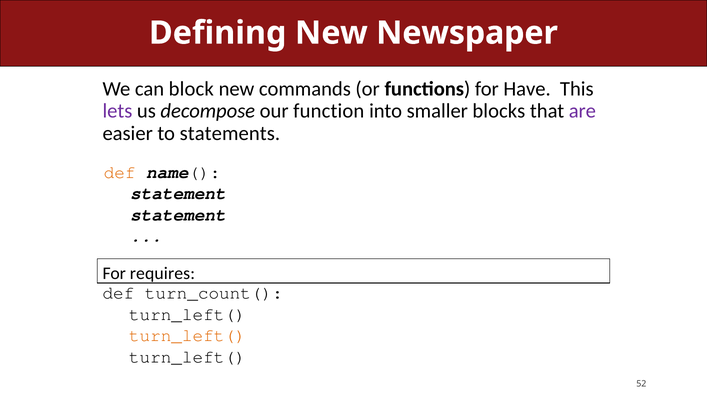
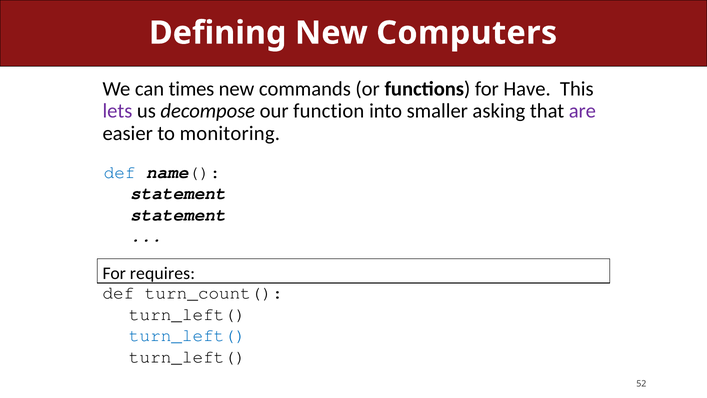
Newspaper: Newspaper -> Computers (467, 33)
block: block -> times (191, 89)
blocks: blocks -> asking (499, 111)
statements: statements -> monitoring (230, 133)
def colour: orange -> blue (120, 172)
turn_left( colour: orange -> blue (187, 335)
